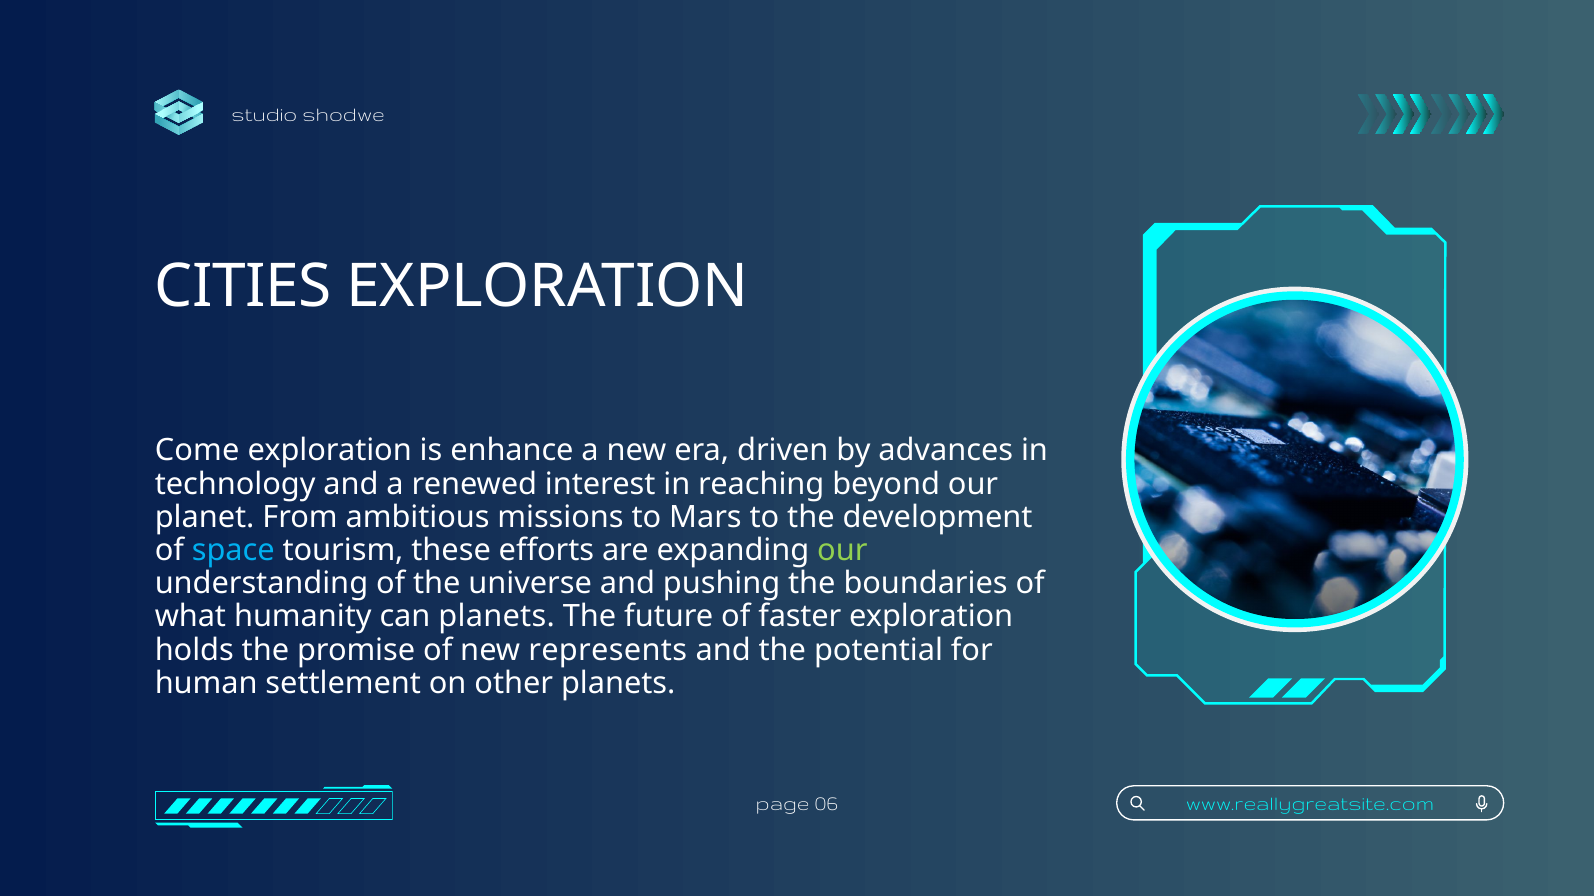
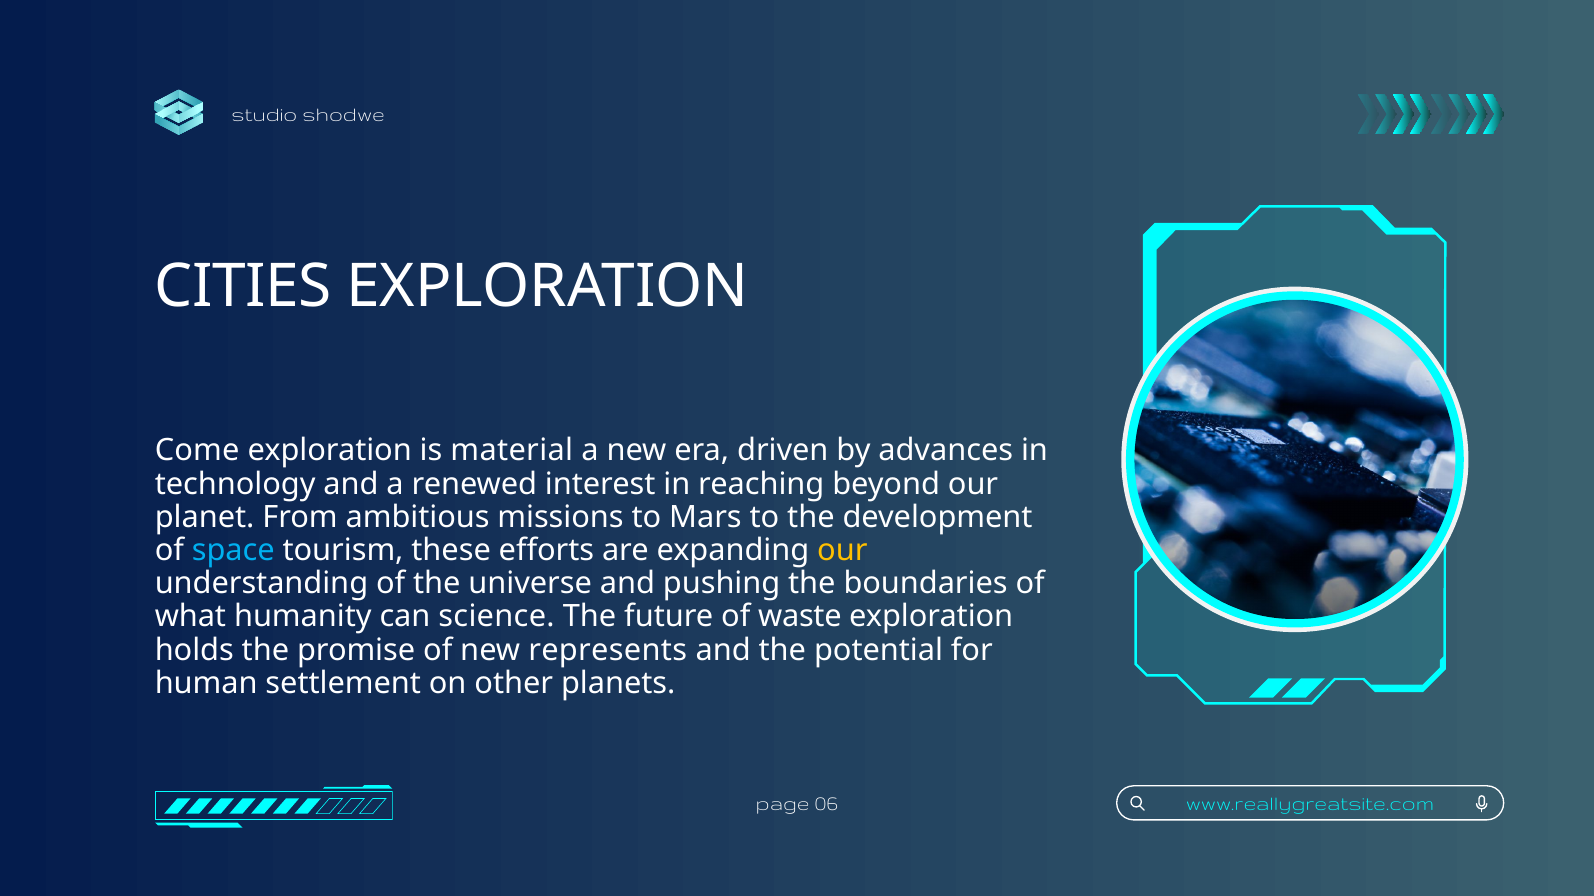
enhance: enhance -> material (512, 451)
our colour: light green -> yellow (842, 551)
can planets: planets -> science (497, 617)
faster: faster -> waste (800, 617)
